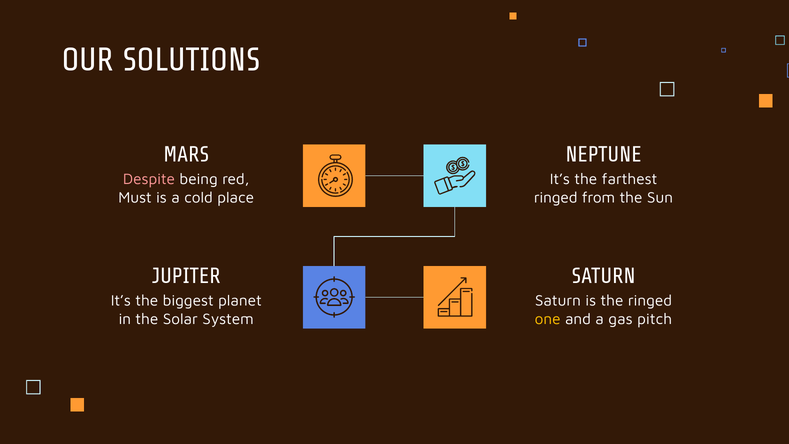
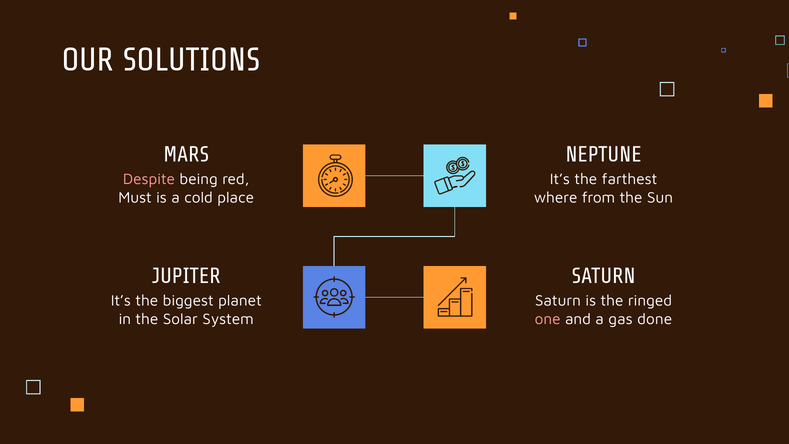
ringed: ringed -> where (556, 198)
one colour: yellow -> pink (548, 319)
pitch: pitch -> done (655, 319)
